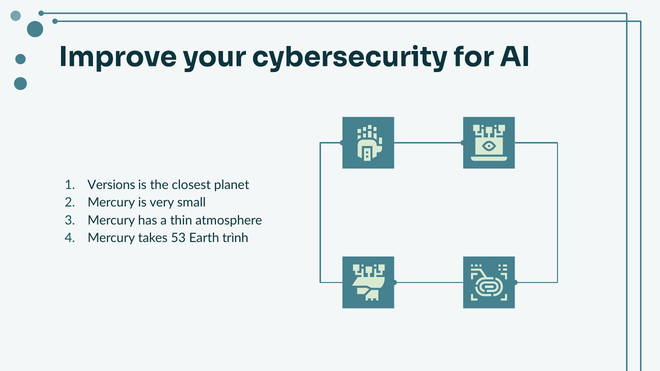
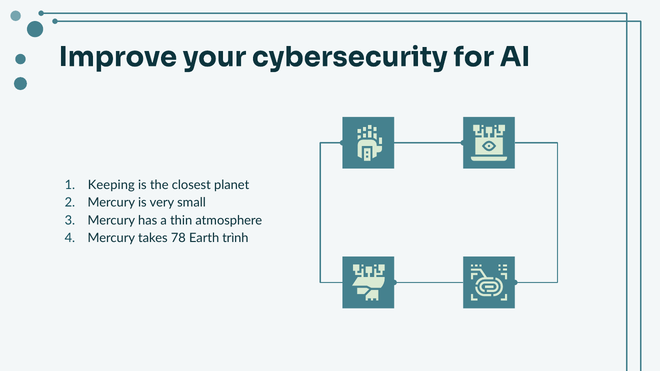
Versions: Versions -> Keeping (111, 185)
53: 53 -> 78 (178, 238)
